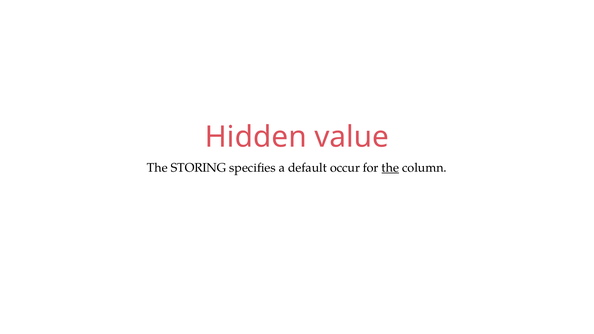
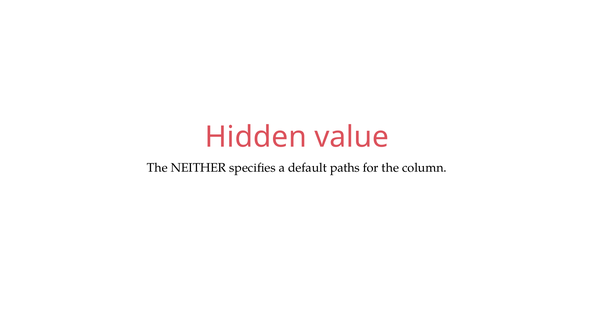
STORING: STORING -> NEITHER (199, 168)
occur: occur -> paths (345, 168)
the underline: present -> none (390, 168)
